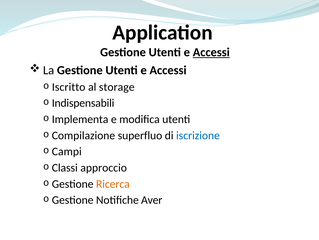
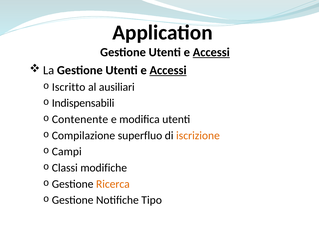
Accessi underline: none -> present (168, 70)
storage: storage -> ausiliari (117, 87)
Implementa: Implementa -> Contenente (80, 119)
iscrizione colour: blue -> orange (198, 135)
approccio: approccio -> modifiche (104, 167)
Aver: Aver -> Tipo (152, 200)
